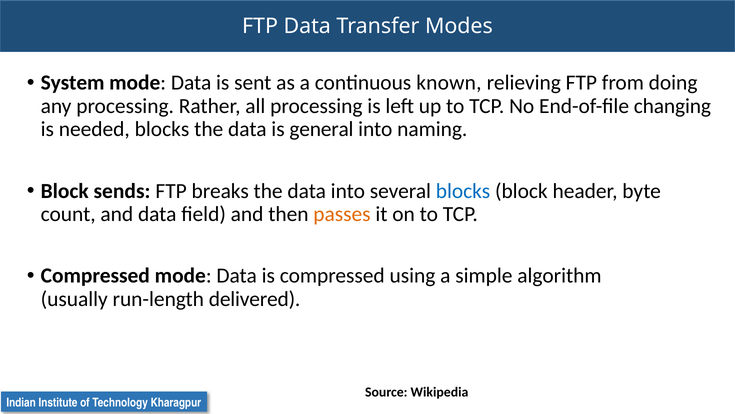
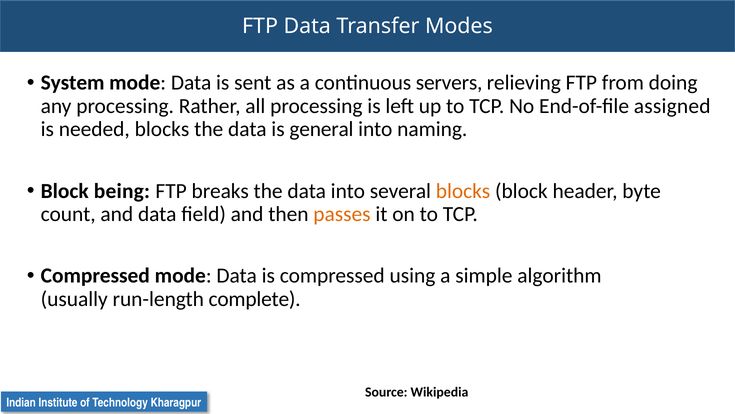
known: known -> servers (449, 83)
changing: changing -> assigned (672, 106)
sends: sends -> being (122, 191)
blocks colour: blue -> orange (463, 191)
delivered: delivered -> complete (255, 299)
